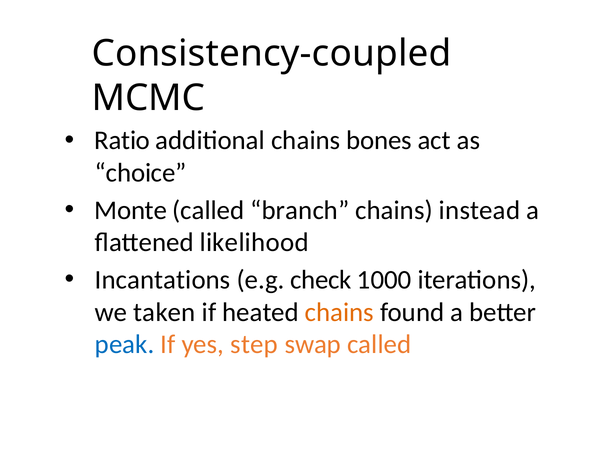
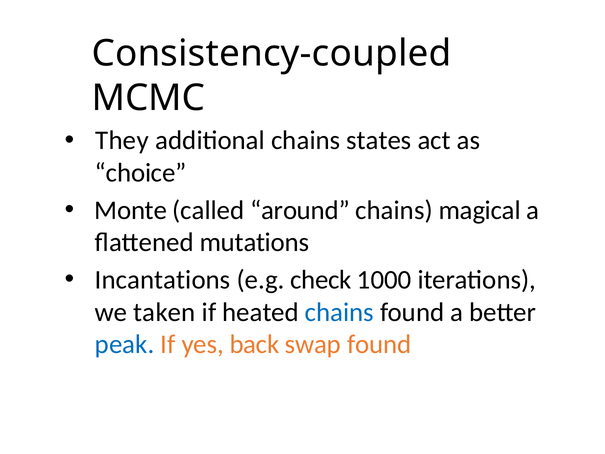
Ratio: Ratio -> They (122, 141)
bones: bones -> states (379, 141)
branch: branch -> around (300, 210)
instead: instead -> magical (480, 210)
likelihood: likelihood -> mutations (254, 242)
chains colour: orange -> blue (339, 312)
step: step -> back (254, 344)
swap called: called -> found (379, 344)
